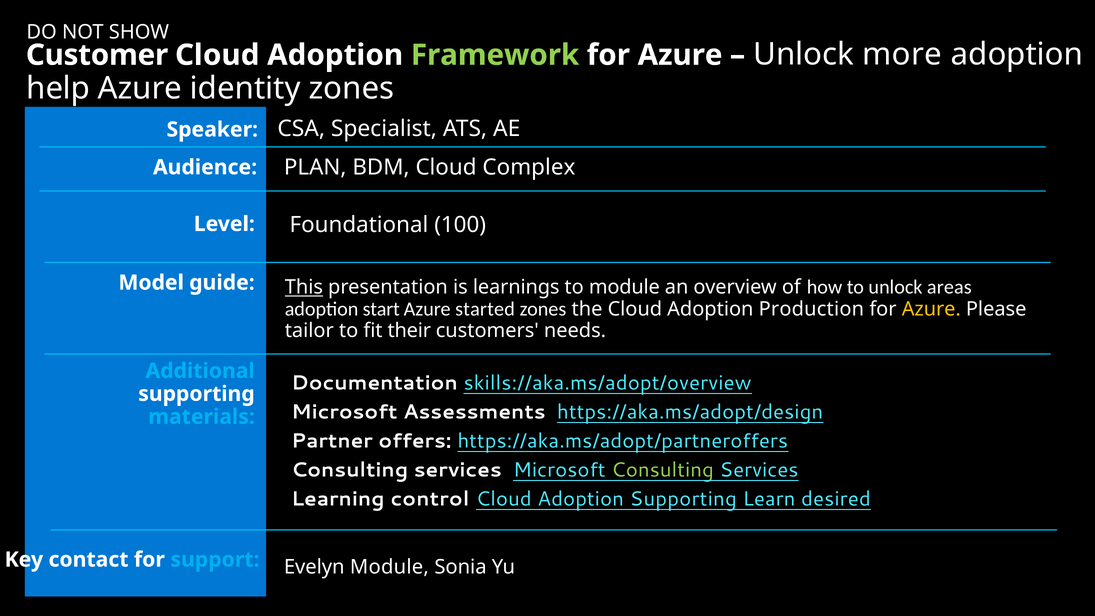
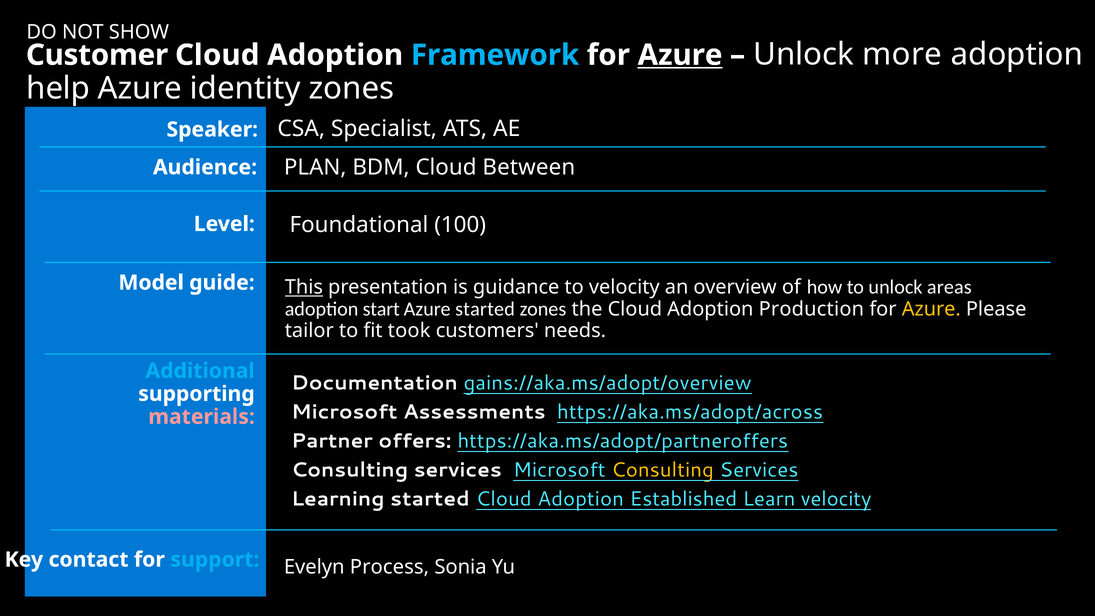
Framework colour: light green -> light blue (495, 55)
Azure underline: none -> present (680, 55)
Complex: Complex -> Between (529, 167)
learnings: learnings -> guidance (516, 287)
to module: module -> velocity (624, 287)
their: their -> took (409, 331)
skills://aka.ms/adopt/overview: skills://aka.ms/adopt/overview -> gains://aka.ms/adopt/overview (608, 383)
https://aka.ms/adopt/design: https://aka.ms/adopt/design -> https://aka.ms/adopt/across (690, 412)
materials colour: light blue -> pink (202, 417)
Consulting colour: light green -> yellow (663, 470)
Learning control: control -> started (430, 499)
Adoption Supporting: Supporting -> Established (683, 499)
Learn desired: desired -> velocity (836, 499)
Evelyn Module: Module -> Process (389, 567)
